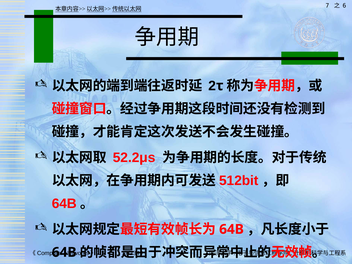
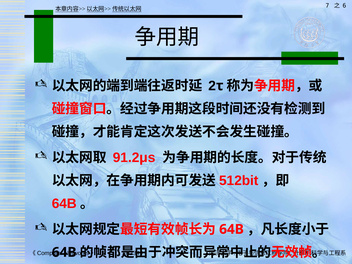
52.2μs: 52.2μs -> 91.2μs (134, 158)
